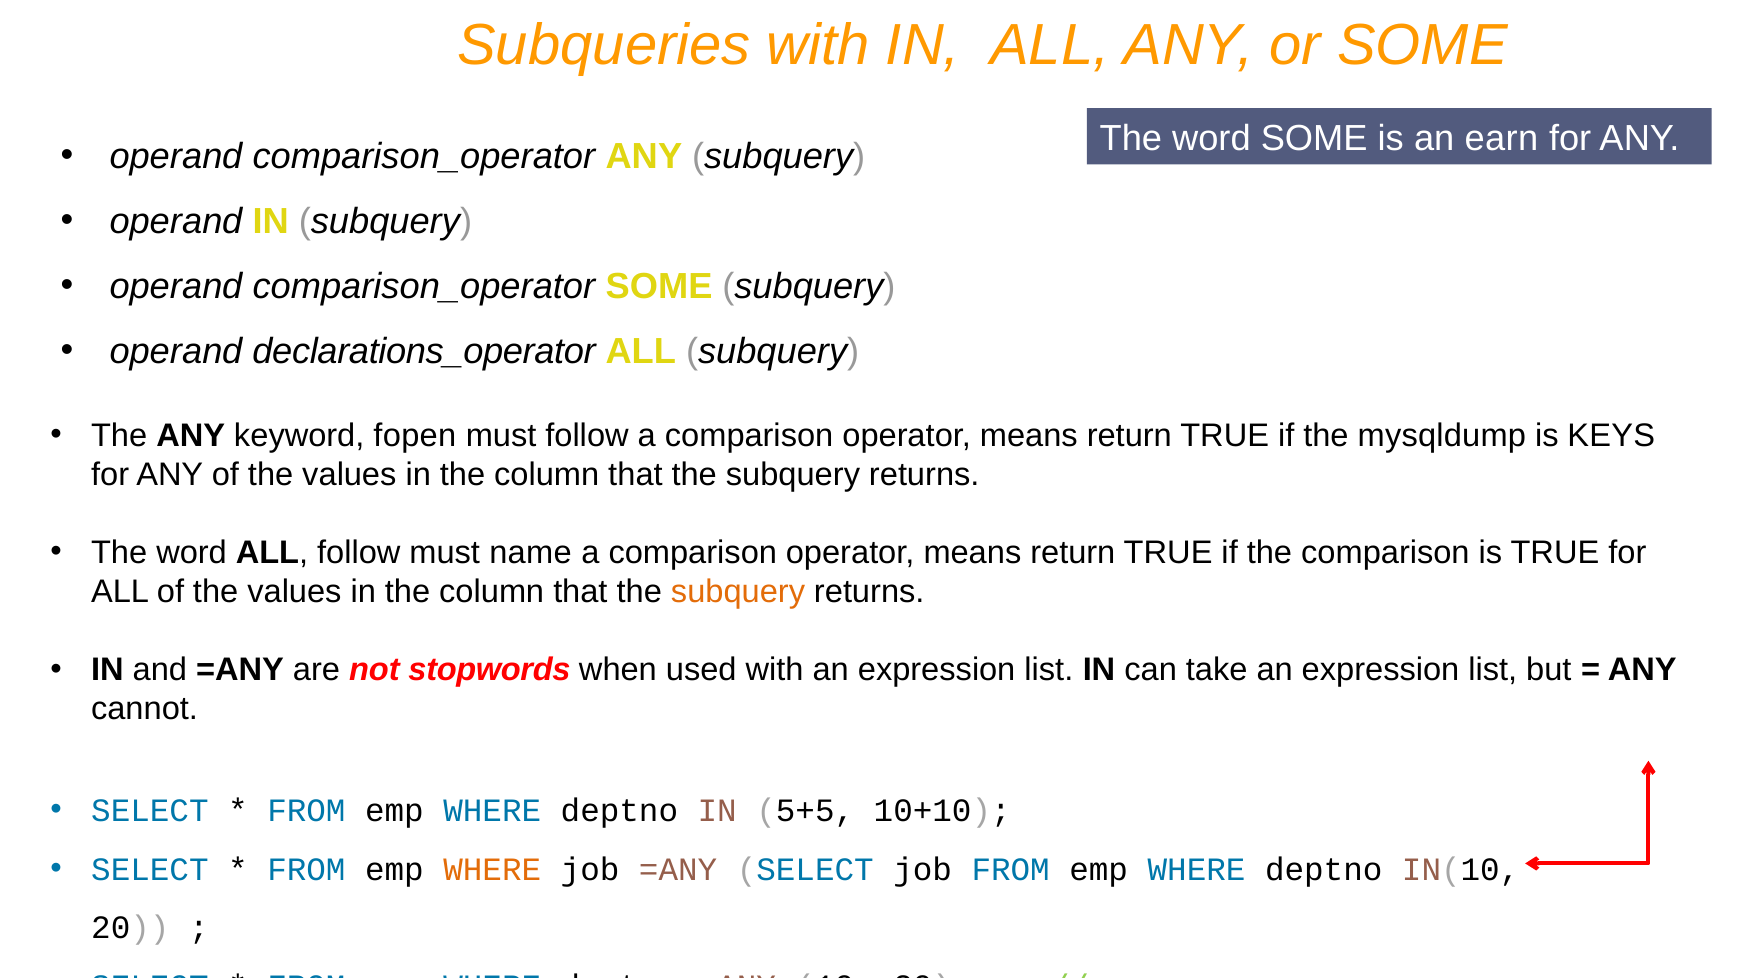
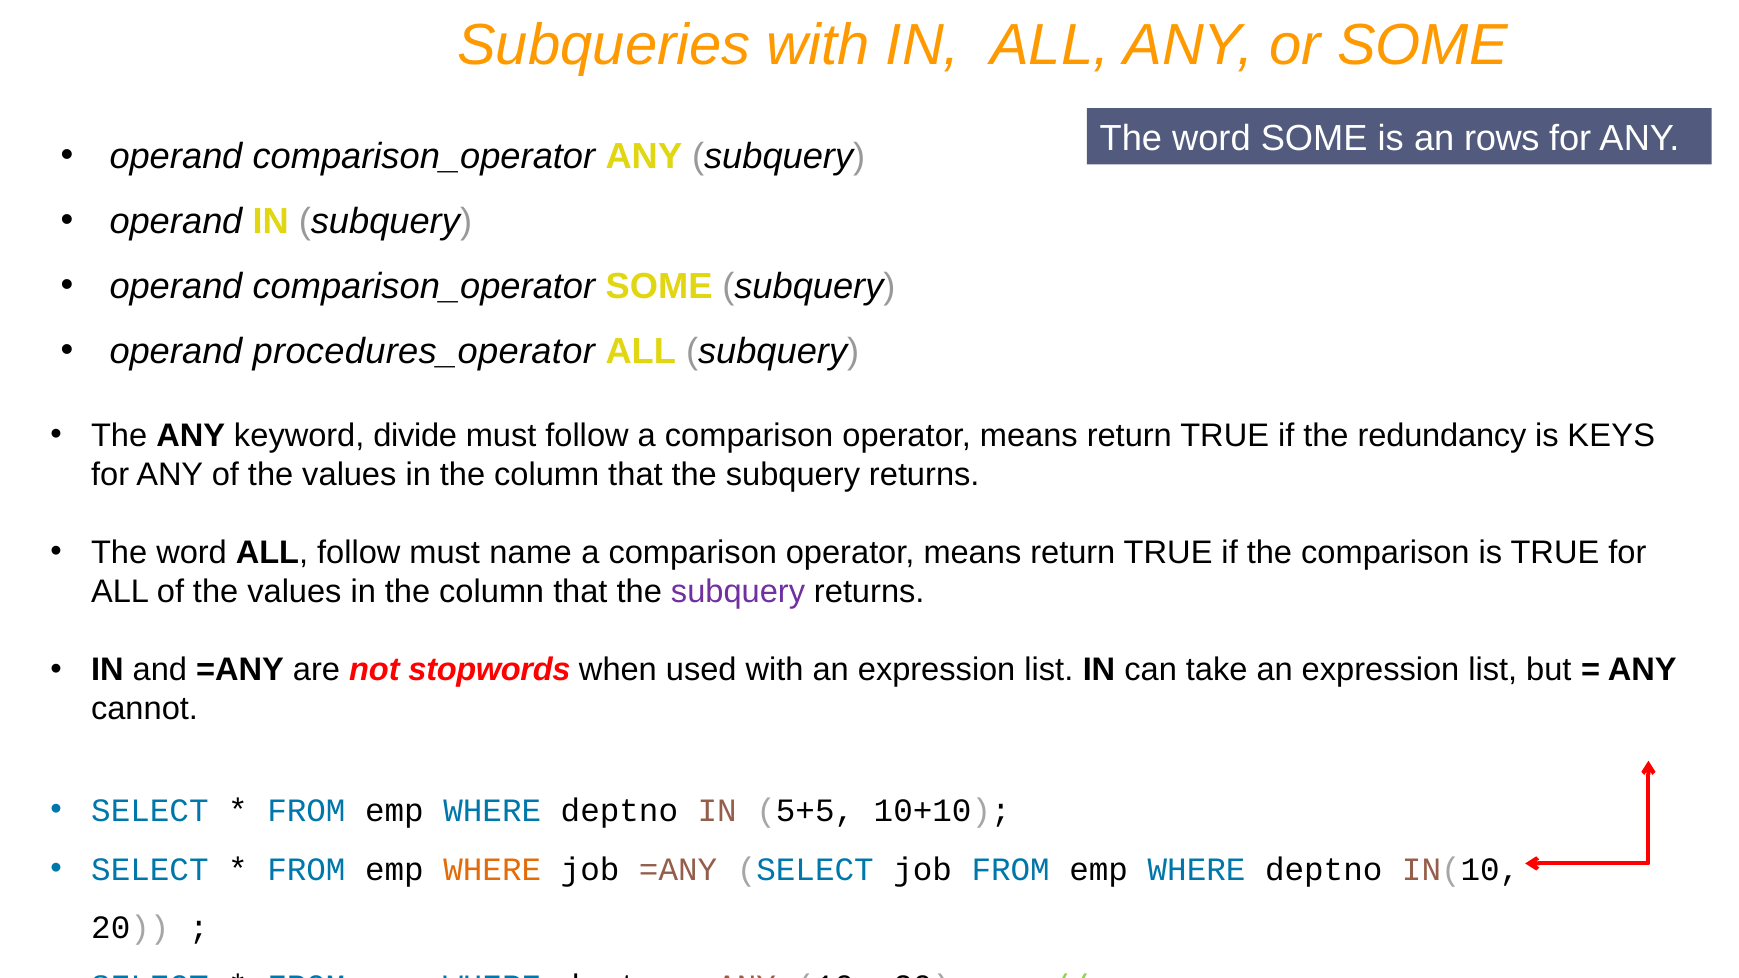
earn: earn -> rows (1502, 139)
declarations_operator: declarations_operator -> procedures_operator (424, 352)
fopen: fopen -> divide (415, 435)
mysqldump: mysqldump -> redundancy (1442, 435)
subquery colour: orange -> purple (738, 592)
